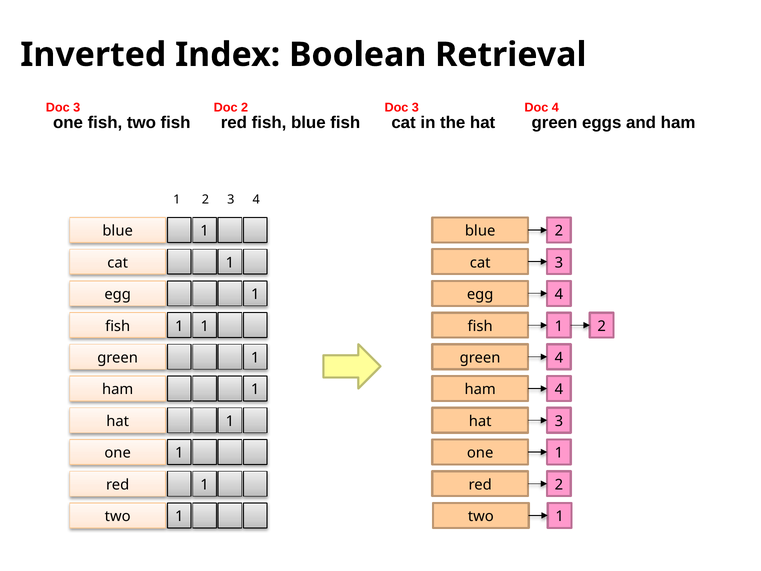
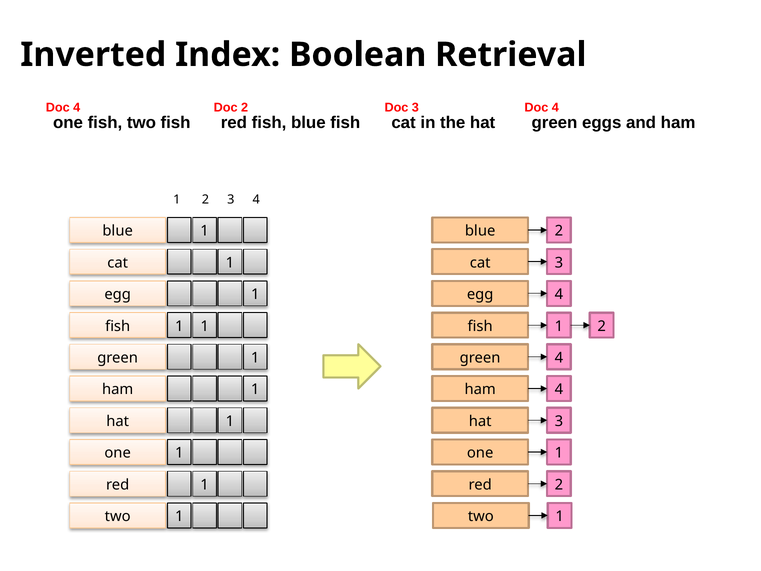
3: 3 -> 4 (77, 107)
